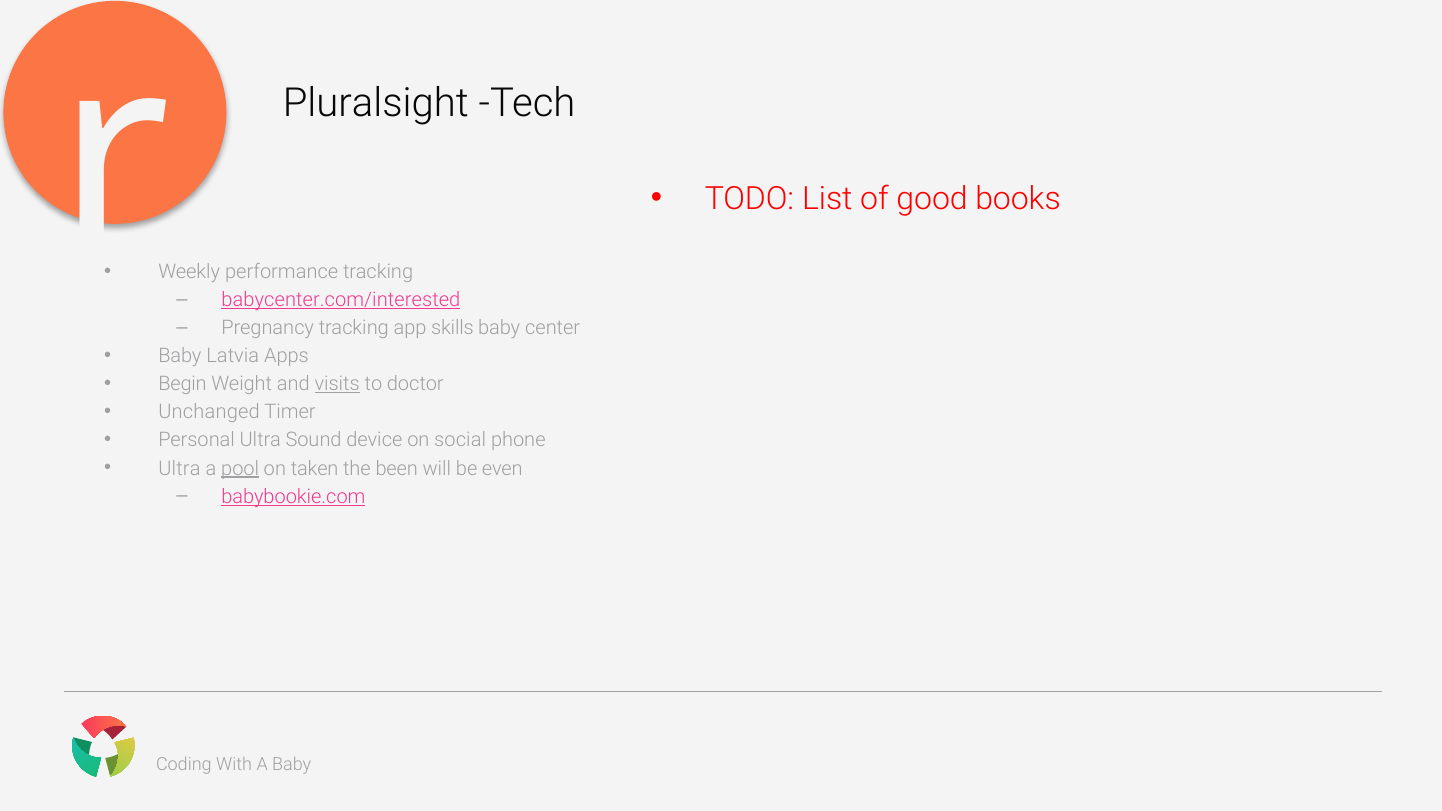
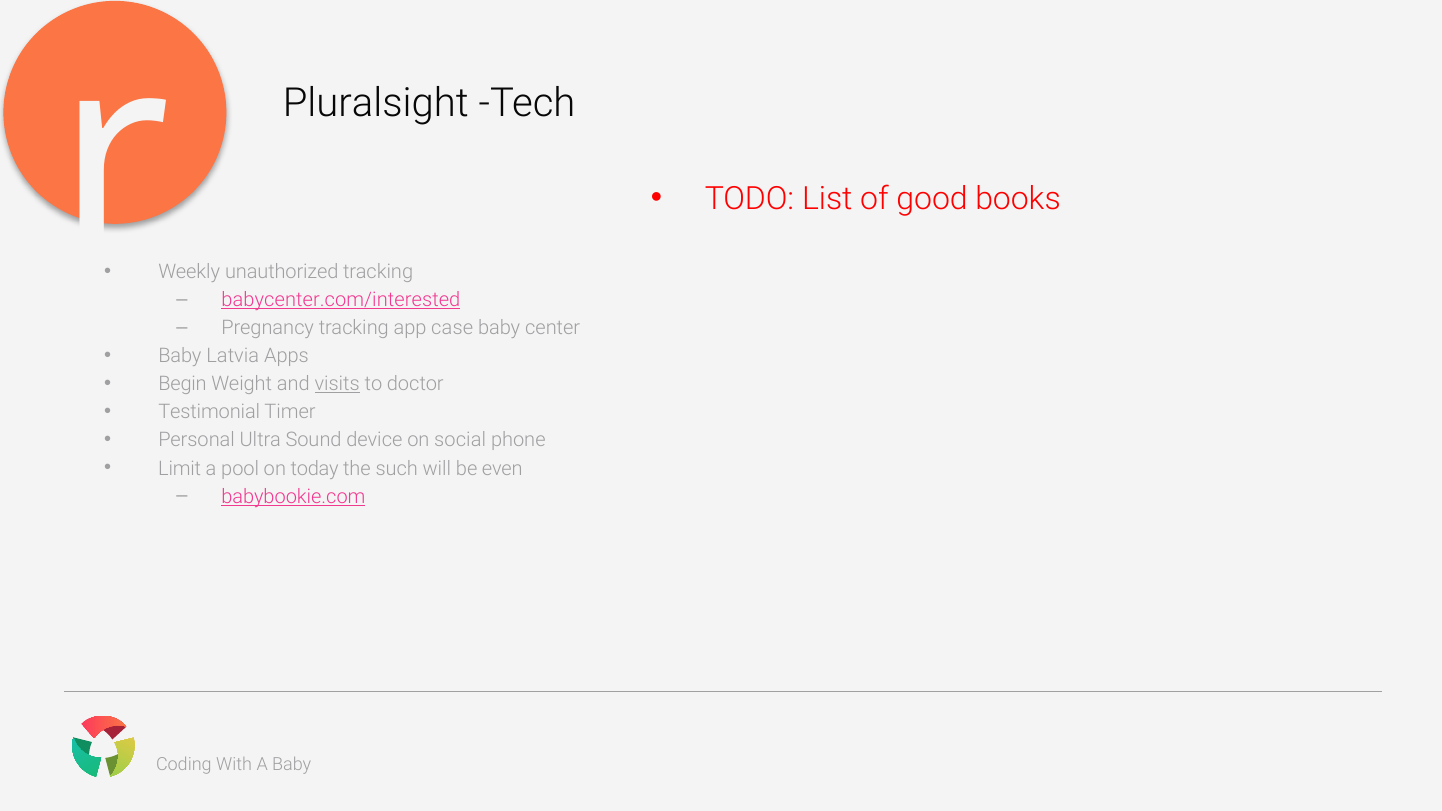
performance: performance -> unauthorized (282, 272)
skills: skills -> case (452, 328)
Unchanged: Unchanged -> Testimonial (209, 412)
Ultra: Ultra -> Limit (180, 469)
pool underline: present -> none (240, 469)
taken: taken -> today (315, 469)
been: been -> such (397, 469)
